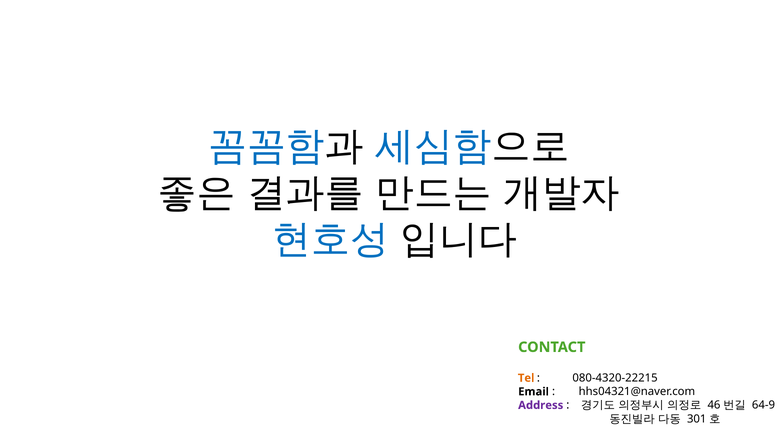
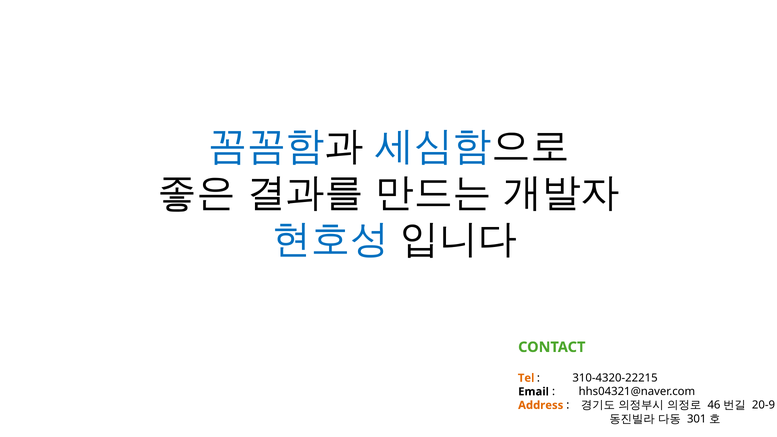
080-4320-22215: 080-4320-22215 -> 310-4320-22215 (615, 378)
Address colour: purple -> orange (541, 405)
64-9: 64-9 -> 20-9 (764, 405)
